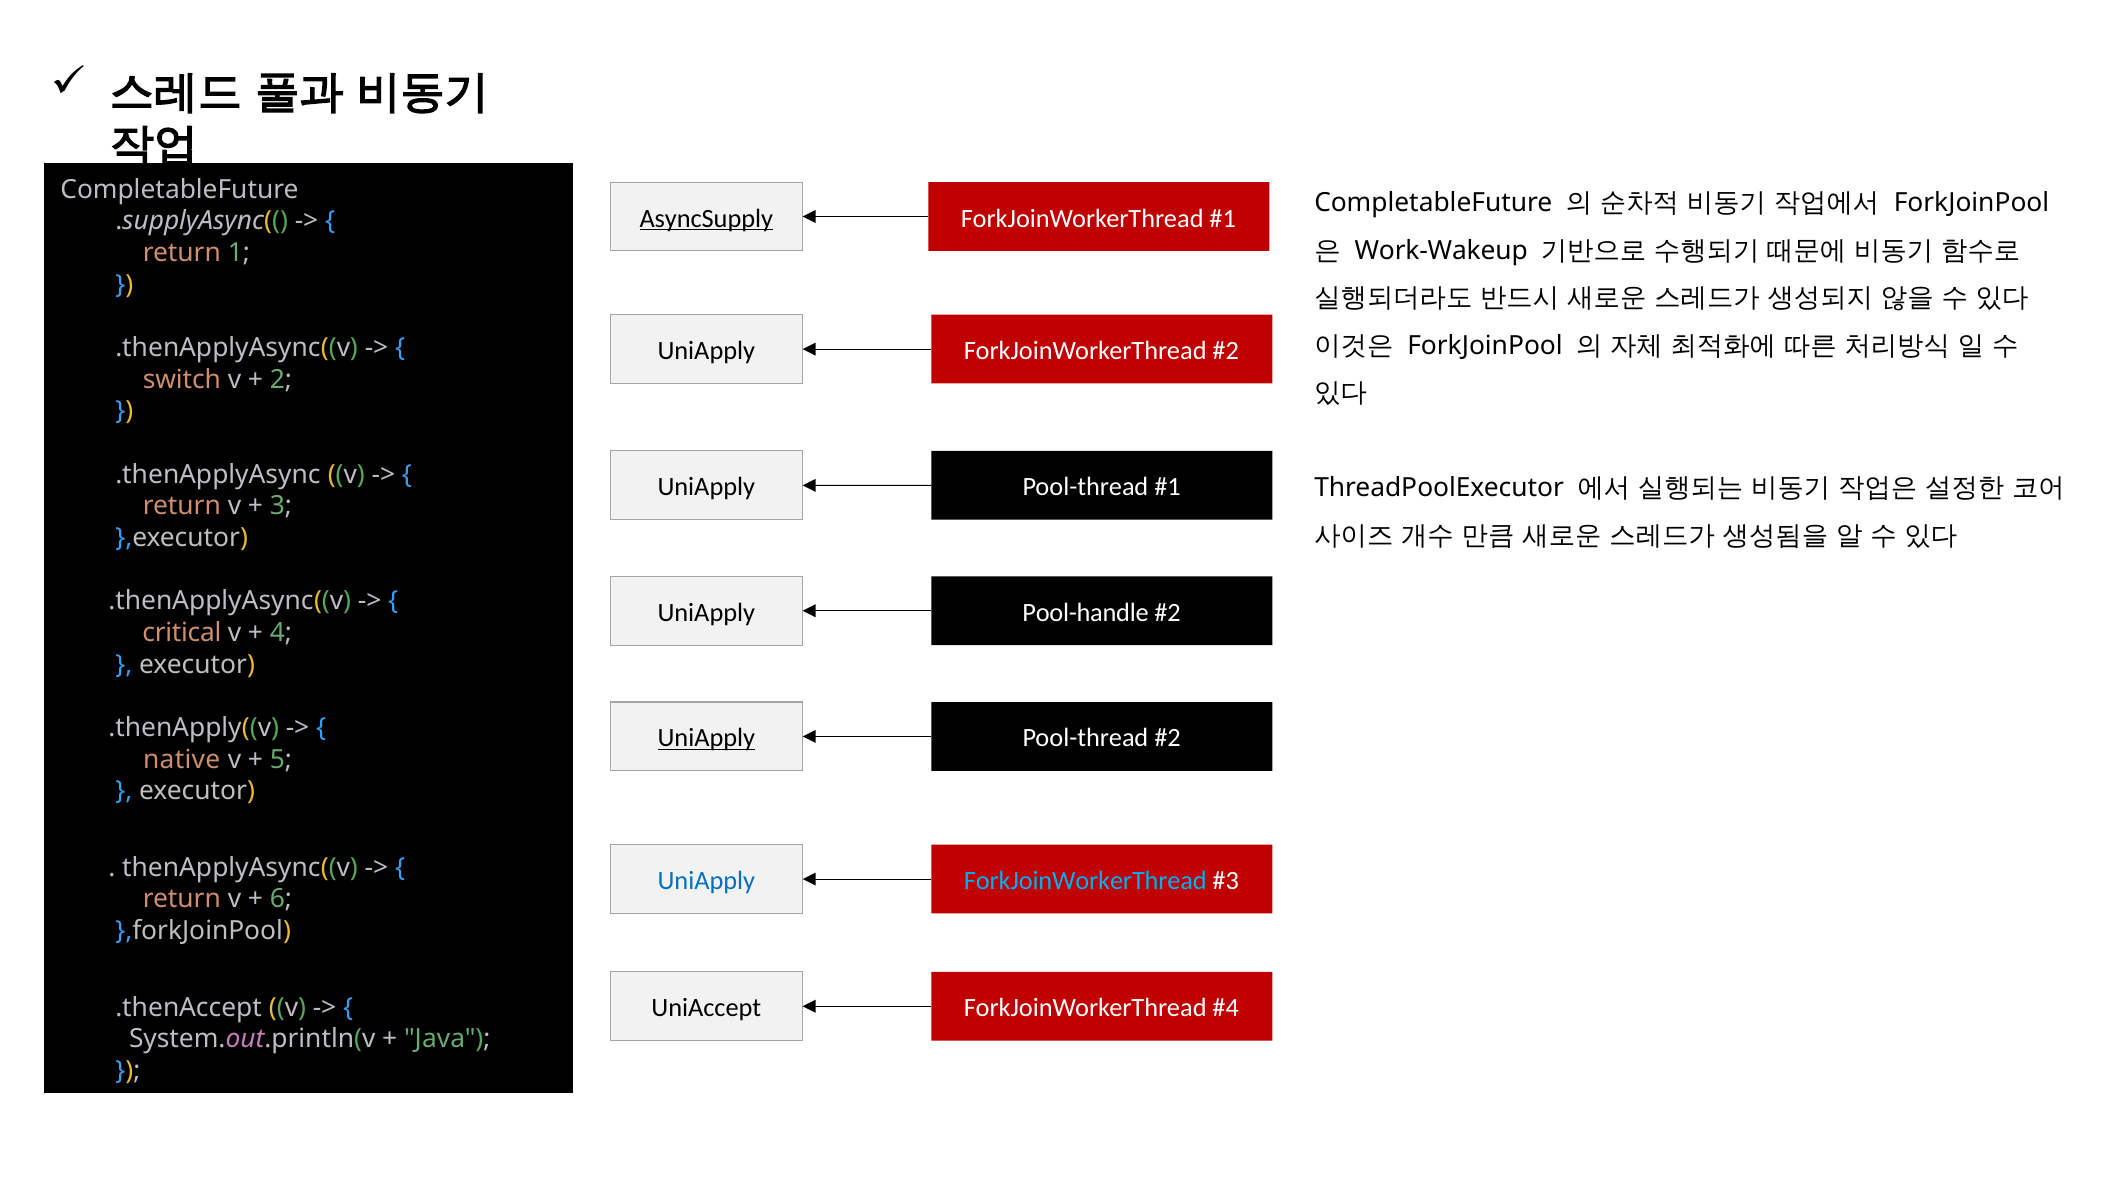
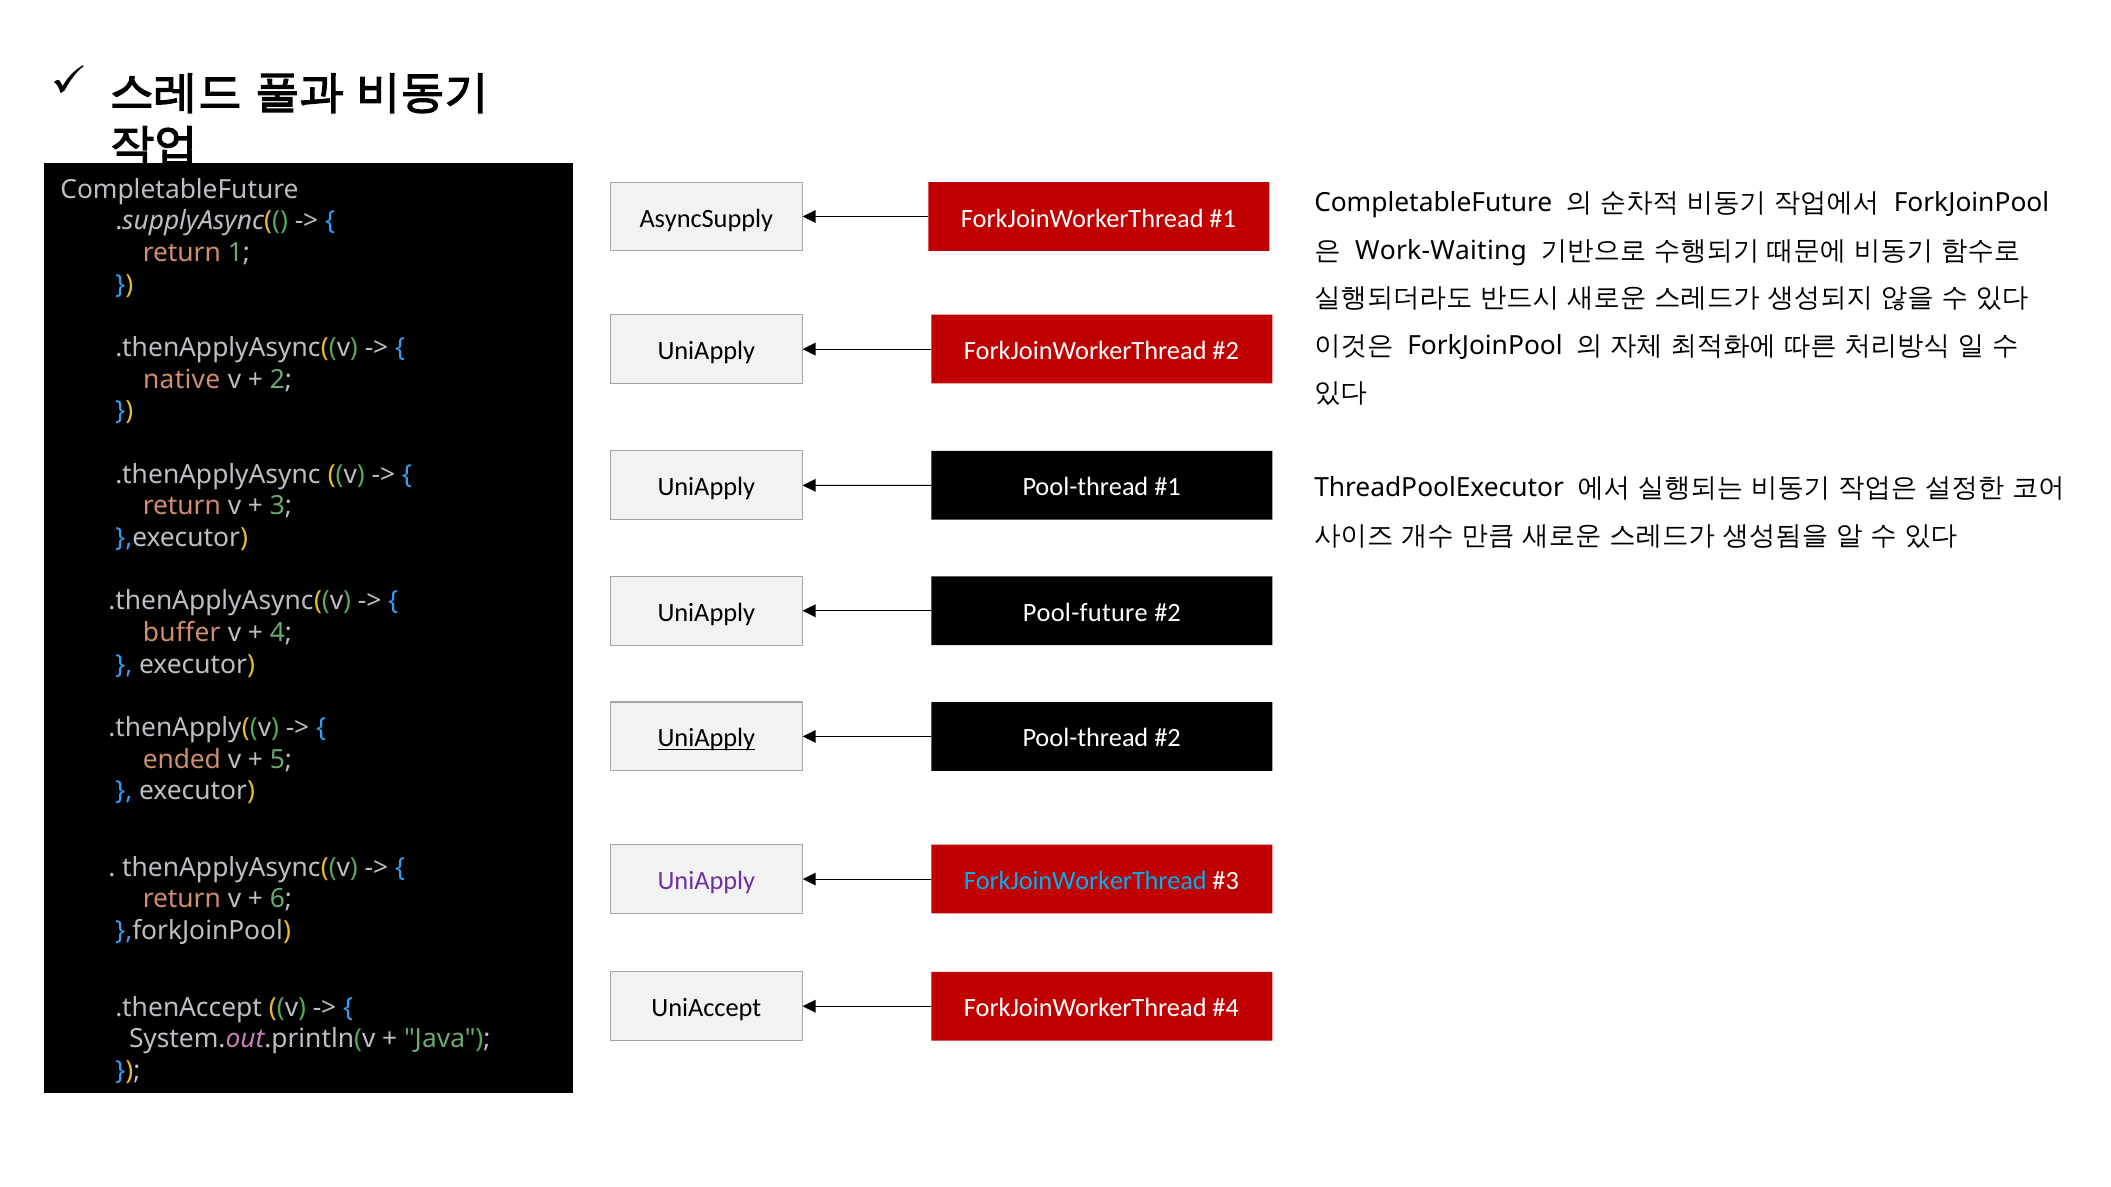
AsyncSupply underline: present -> none (706, 218)
Work-Wakeup: Work-Wakeup -> Work-Waiting (1441, 251)
switch: switch -> native (182, 380)
Pool-handle: Pool-handle -> Pool-future (1085, 613)
critical: critical -> buffer (182, 633)
native: native -> ended (182, 760)
UniApply colour: blue -> purple (706, 881)
